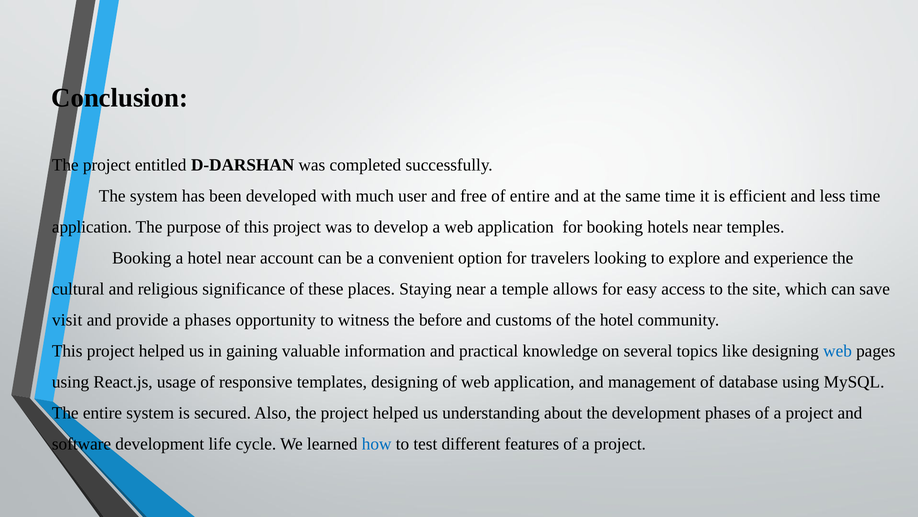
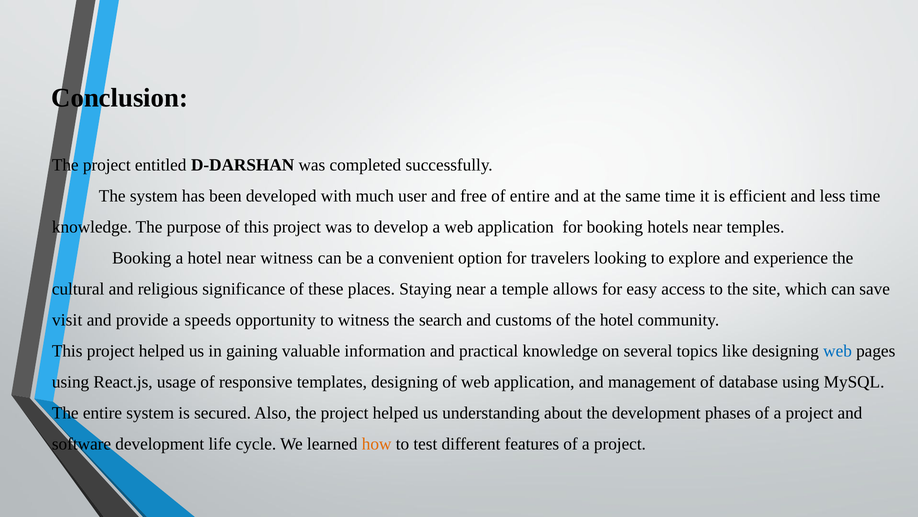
application: application -> knowledge (92, 227)
near account: account -> witness (287, 258)
a phases: phases -> speeds (208, 320)
before: before -> search (441, 320)
how colour: blue -> orange (377, 443)
